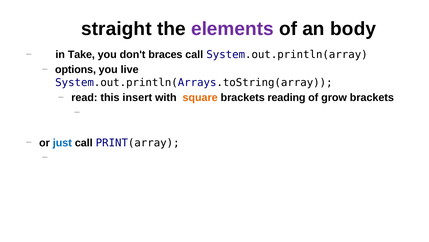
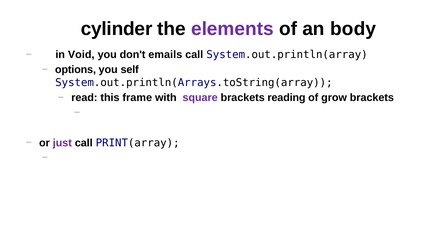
straight: straight -> cylinder (117, 29)
Take: Take -> Void (81, 55)
braces: braces -> emails (165, 55)
live: live -> self (130, 70)
insert: insert -> frame (137, 97)
square colour: orange -> purple (200, 97)
just colour: blue -> purple (62, 142)
